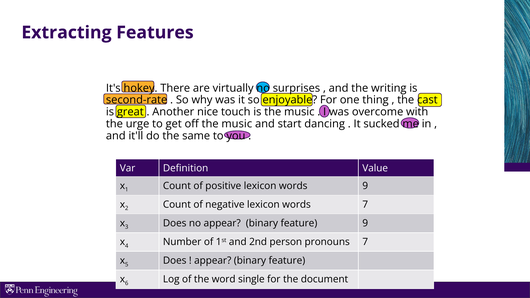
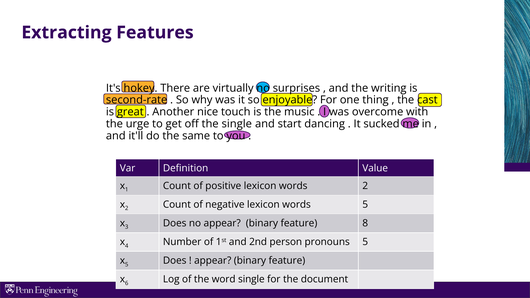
off the music: music -> single (237, 124)
words 9: 9 -> 2 (365, 186)
words 7: 7 -> 5 (365, 205)
feature 9: 9 -> 8 (365, 223)
pronouns 7: 7 -> 5 (365, 242)
